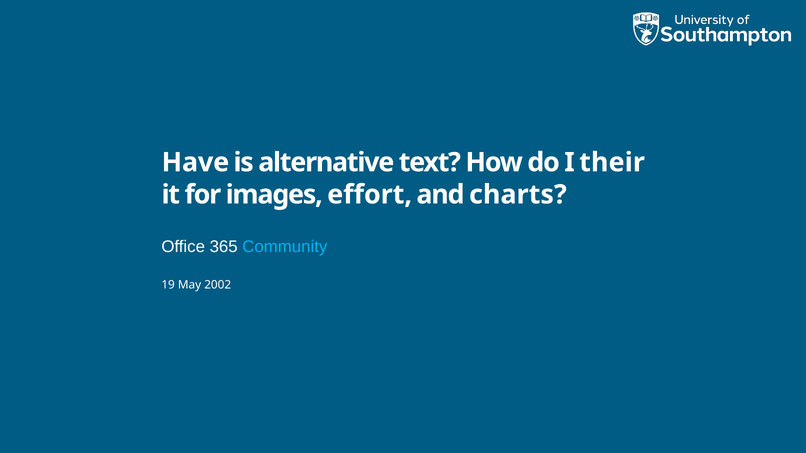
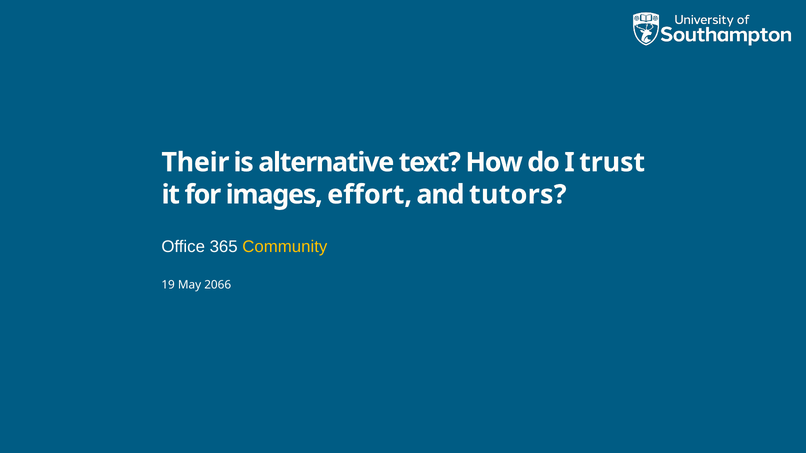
Have: Have -> Their (195, 163)
their: their -> trust (612, 163)
charts: charts -> tutors (518, 195)
Community colour: light blue -> yellow (285, 247)
2002: 2002 -> 2066 (218, 285)
